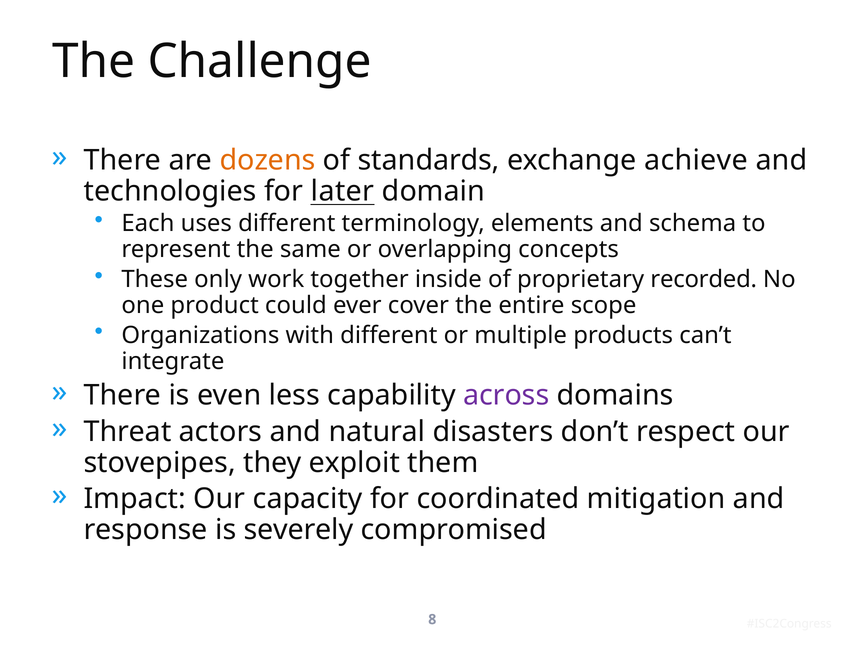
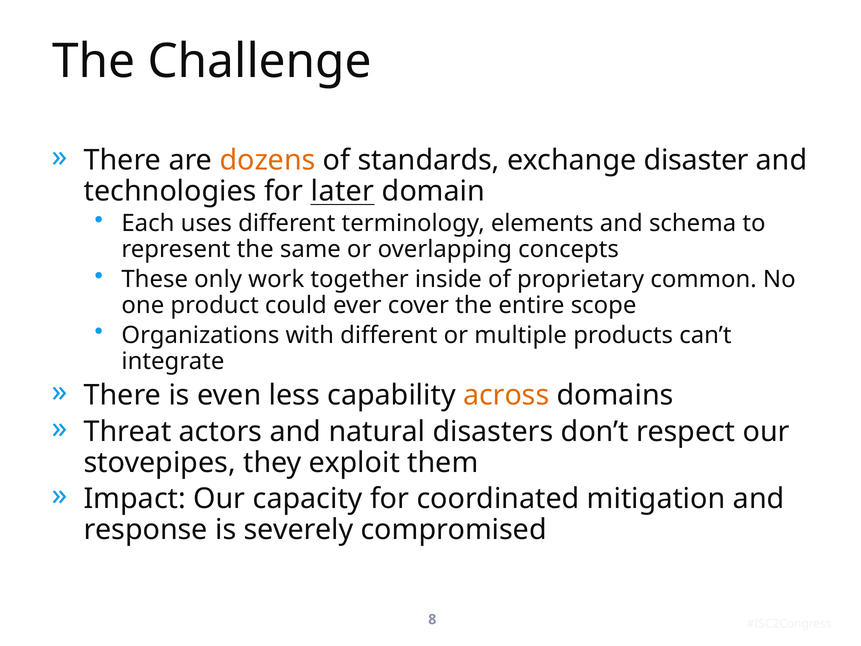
achieve: achieve -> disaster (696, 160)
recorded: recorded -> common (704, 279)
across colour: purple -> orange (506, 395)
